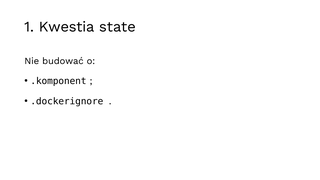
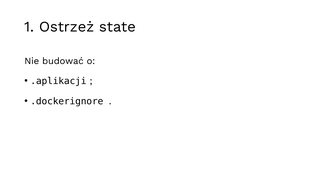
Kwestia: Kwestia -> Ostrzeż (67, 27)
.komponent: .komponent -> .aplikacji (58, 81)
